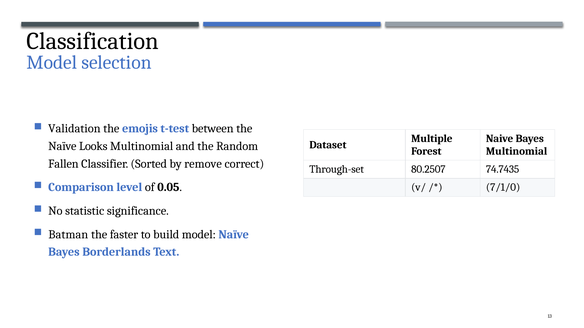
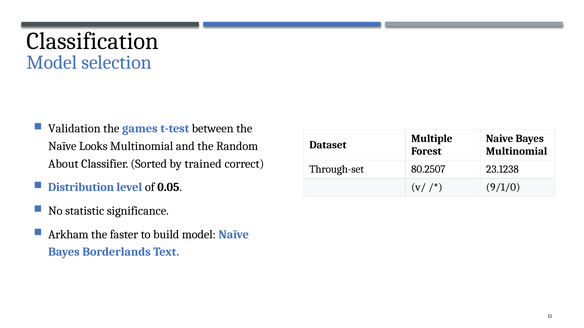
emojis: emojis -> games (140, 129)
Fallen: Fallen -> About (63, 164)
remove: remove -> trained (203, 164)
74.7435: 74.7435 -> 23.1238 (502, 169)
Comparison: Comparison -> Distribution (81, 188)
7/1/0: 7/1/0 -> 9/1/0 (503, 188)
Batman: Batman -> Arkham (68, 235)
